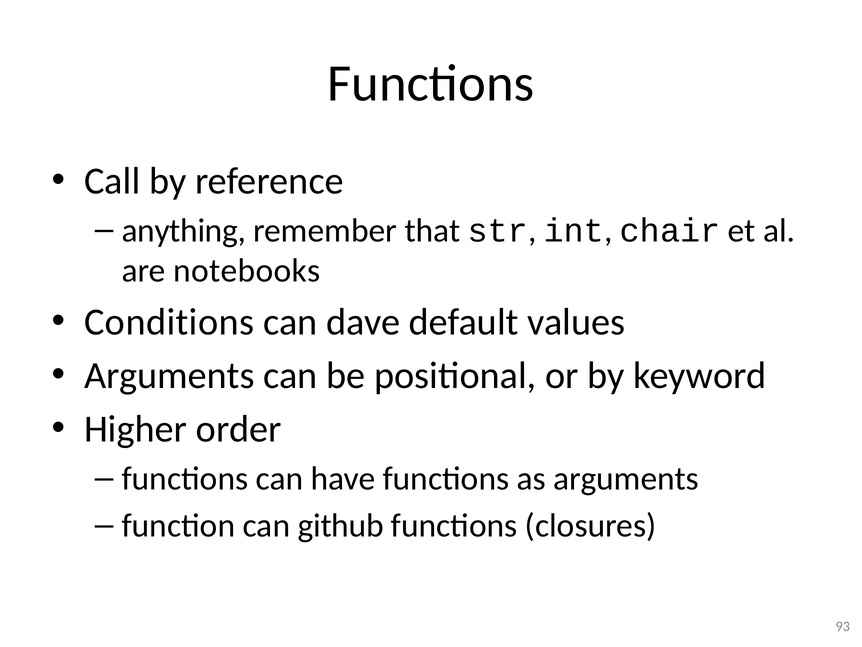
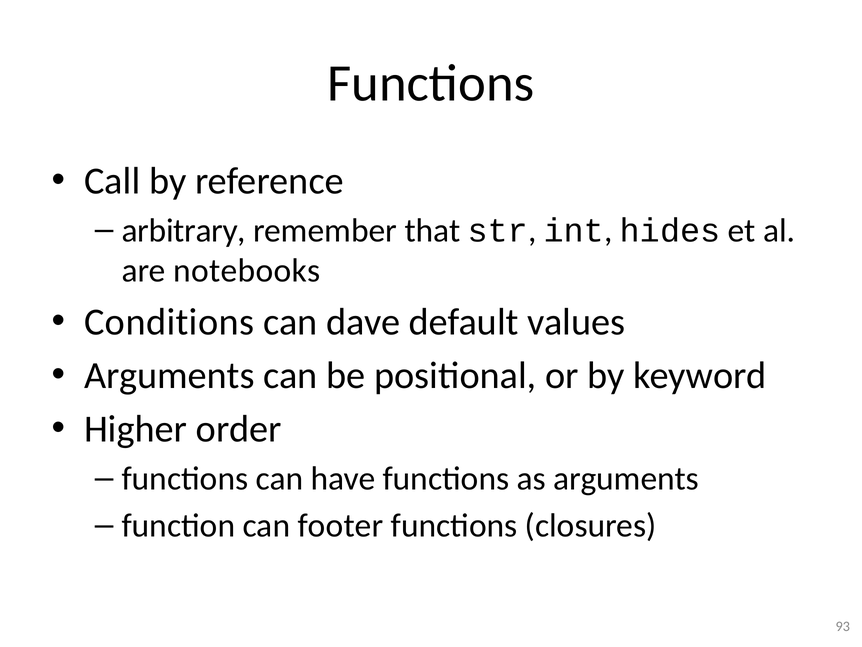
anything: anything -> arbitrary (184, 230)
chair: chair -> hides (670, 230)
github: github -> footer (340, 525)
